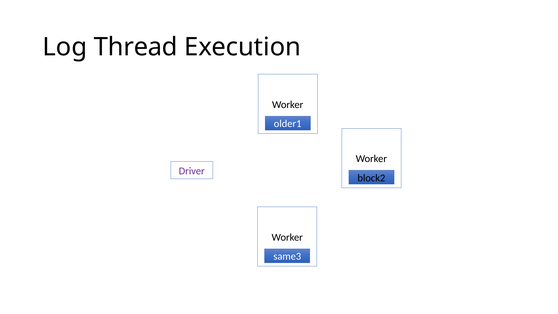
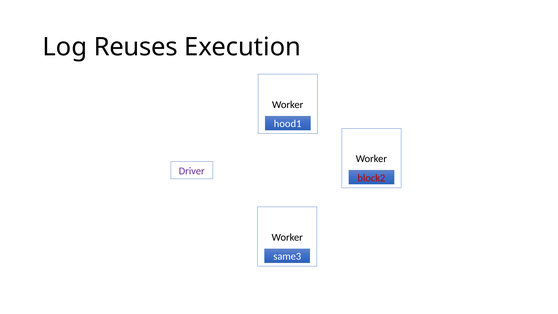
Thread: Thread -> Reuses (136, 47)
older1: older1 -> hood1 (288, 124)
block2 colour: black -> red (371, 178)
